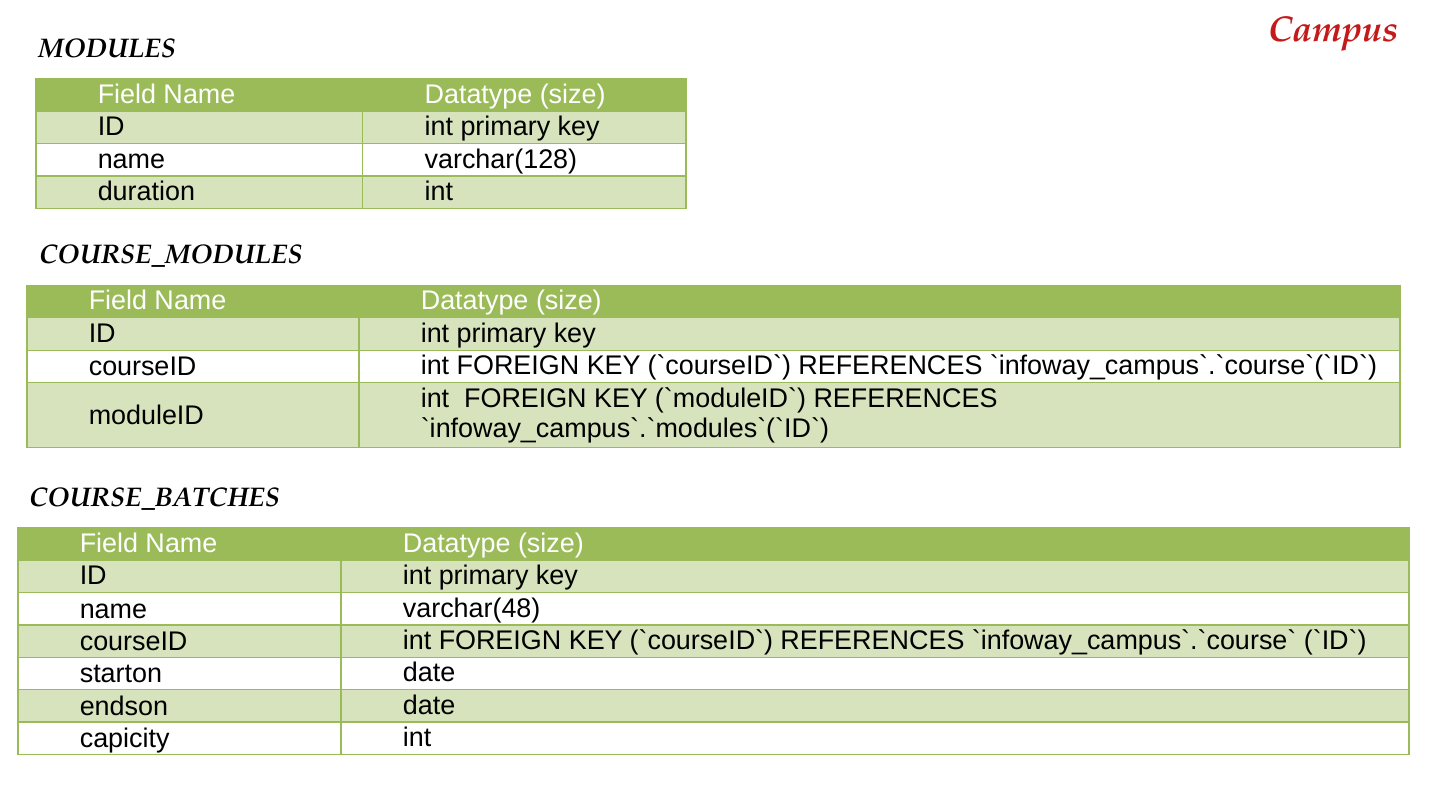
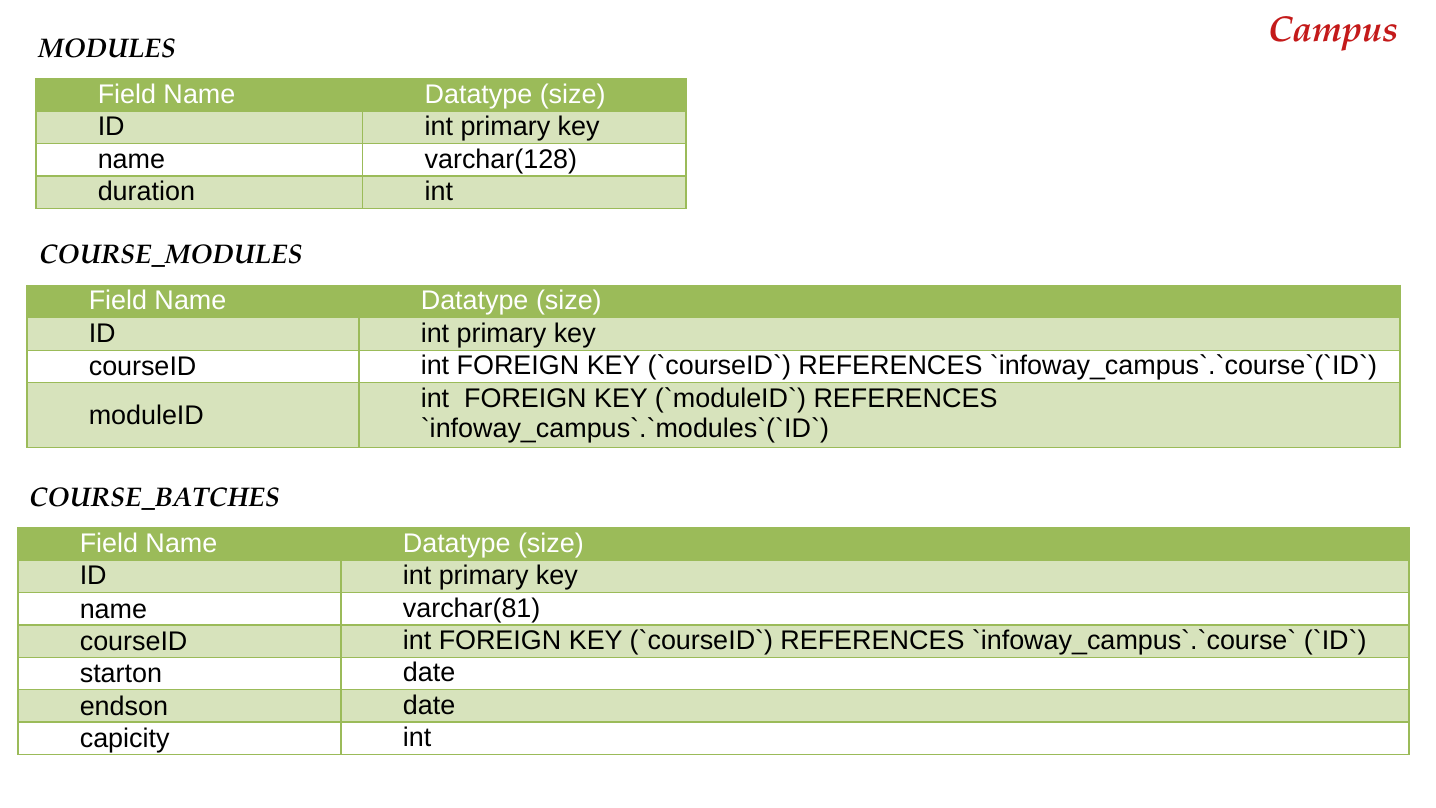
varchar(48: varchar(48 -> varchar(81 (472, 608)
